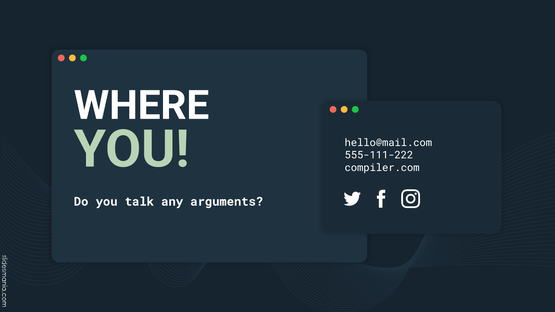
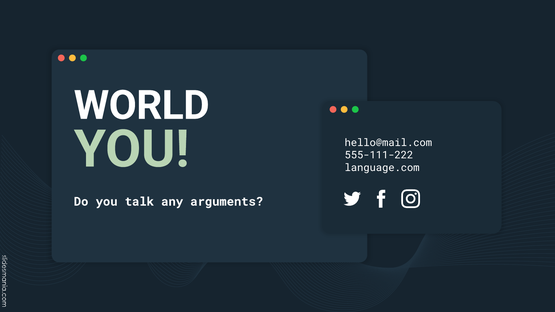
WHERE: WHERE -> WORLD (142, 106)
compiler.com: compiler.com -> language.com (382, 168)
